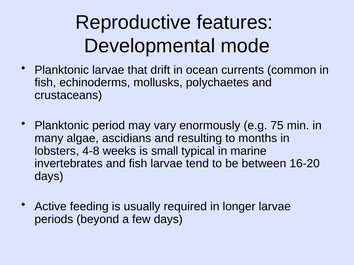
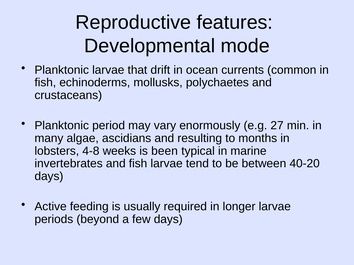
75: 75 -> 27 (277, 126)
small: small -> been (165, 151)
16-20: 16-20 -> 40-20 (305, 164)
